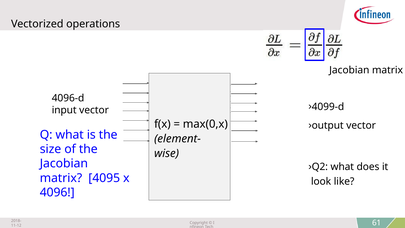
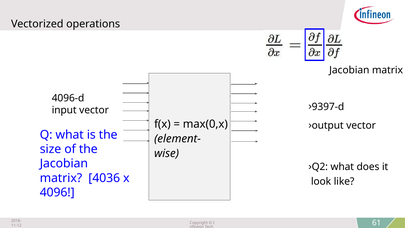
4099-d: 4099-d -> 9397-d (328, 107)
4095: 4095 -> 4036 (104, 178)
